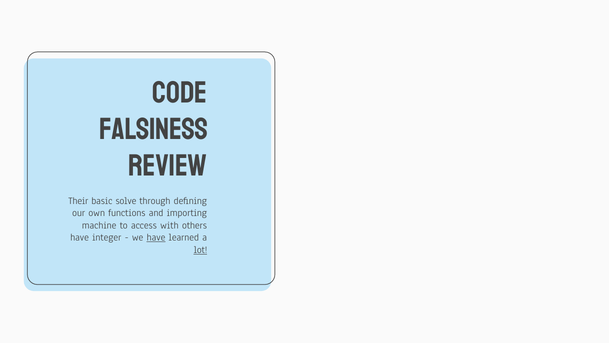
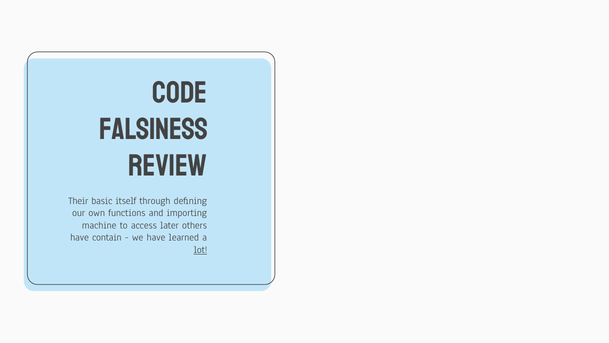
solve: solve -> itself (126, 201)
with: with -> later (169, 225)
integer: integer -> contain (107, 237)
have underline: present -> none (156, 237)
